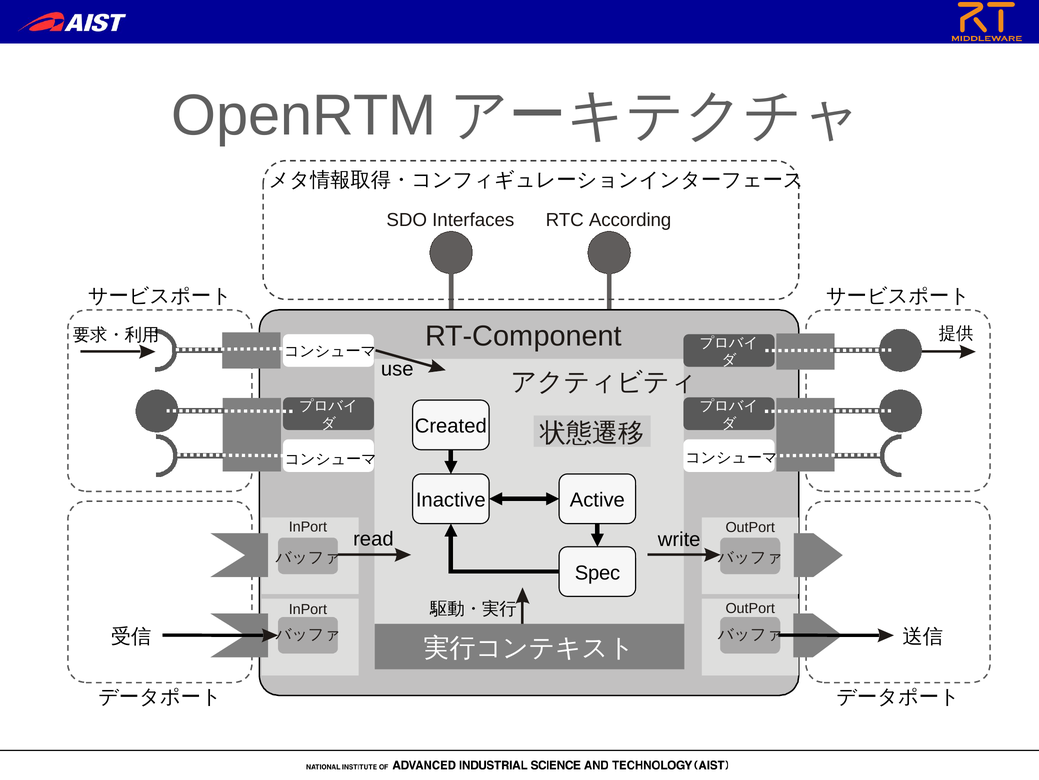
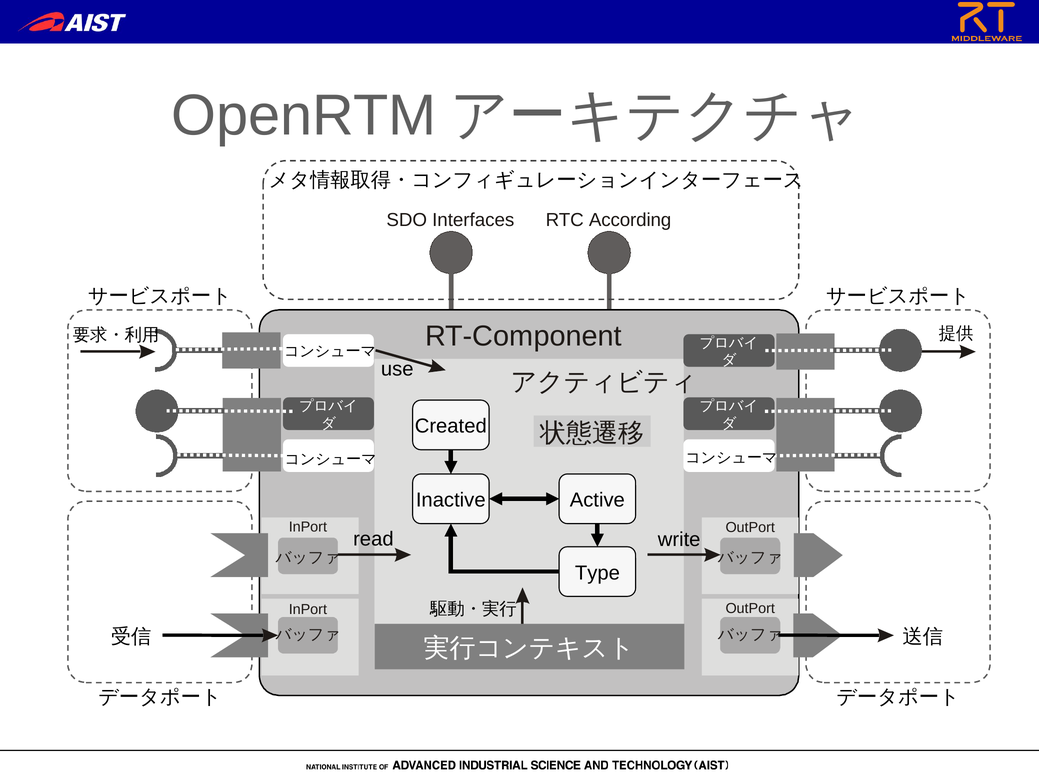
Spec: Spec -> Type (597, 572)
